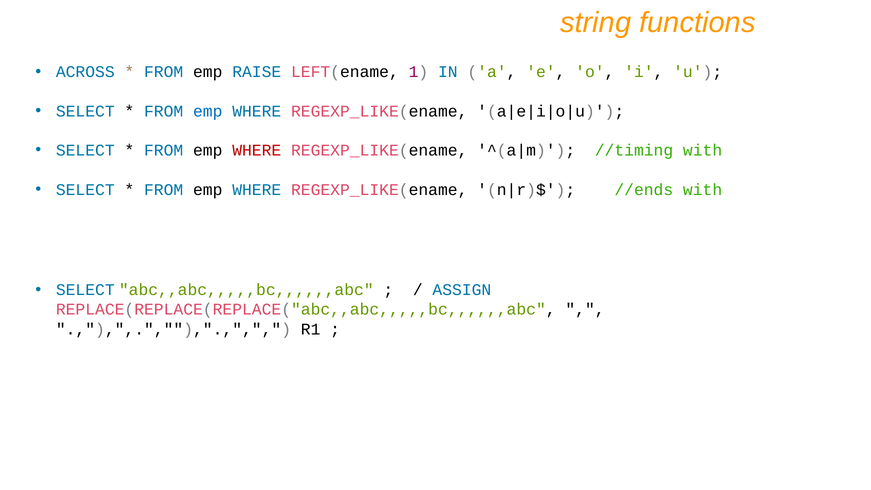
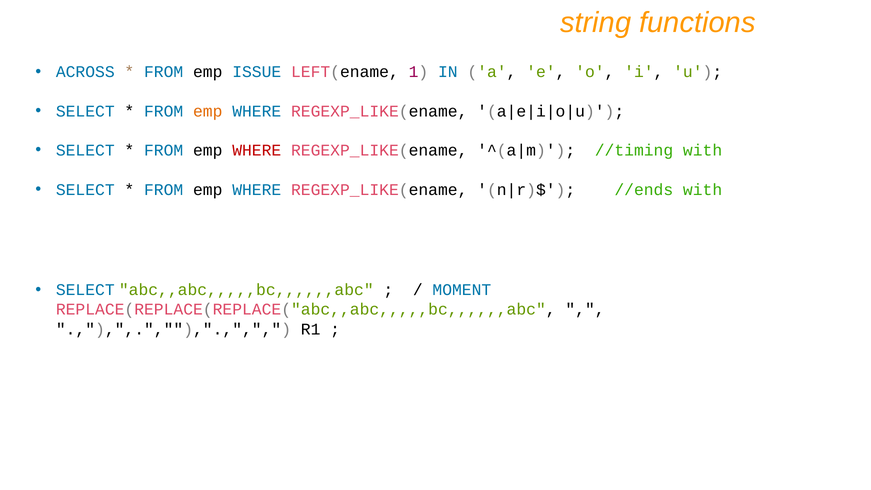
RAISE: RAISE -> ISSUE (257, 72)
emp colour: blue -> orange (208, 111)
ASSIGN: ASSIGN -> MOMENT (462, 290)
